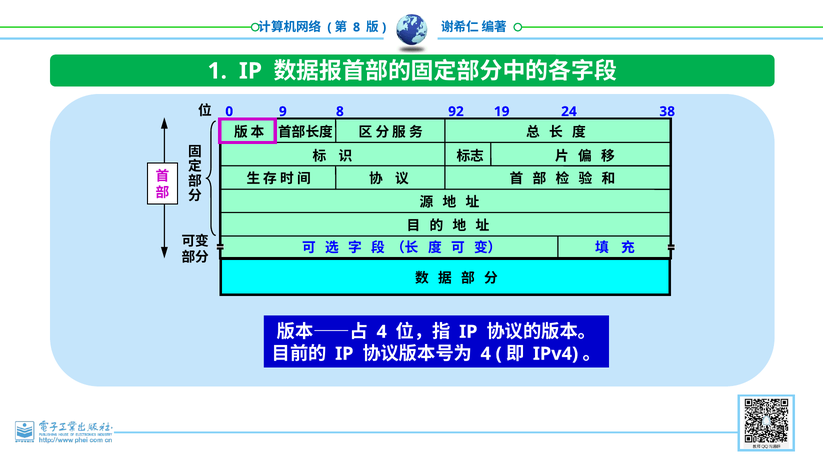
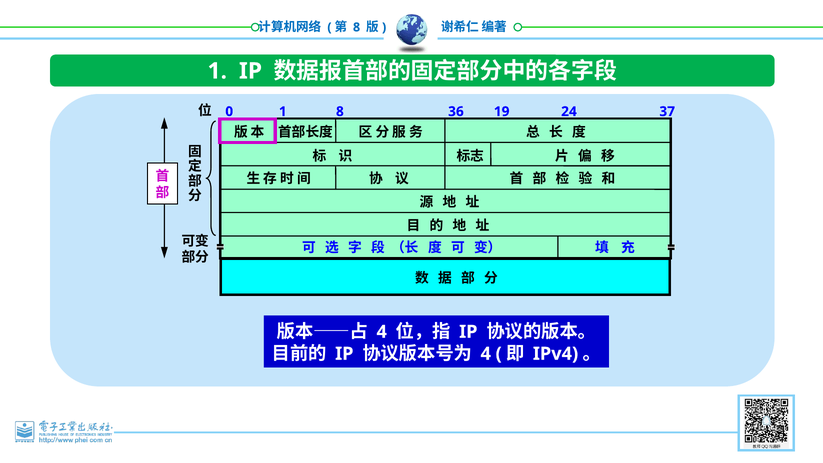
9: 9 -> 1 (283, 112)
92: 92 -> 36 (456, 112)
38: 38 -> 37 (667, 112)
